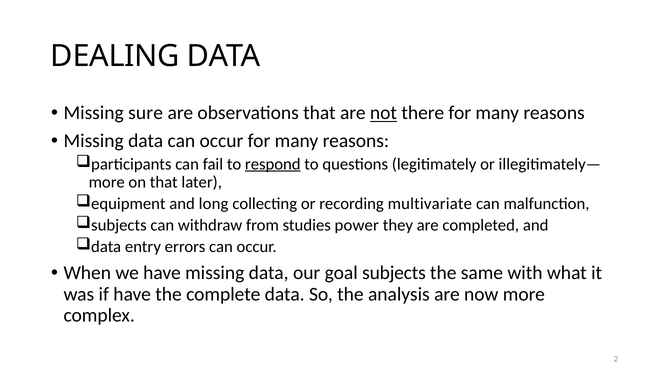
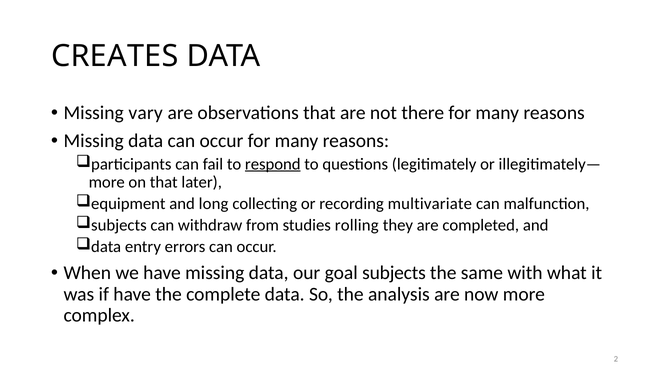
DEALING: DEALING -> CREATES (115, 56)
sure: sure -> vary (146, 113)
not underline: present -> none (383, 113)
power: power -> rolling (357, 225)
